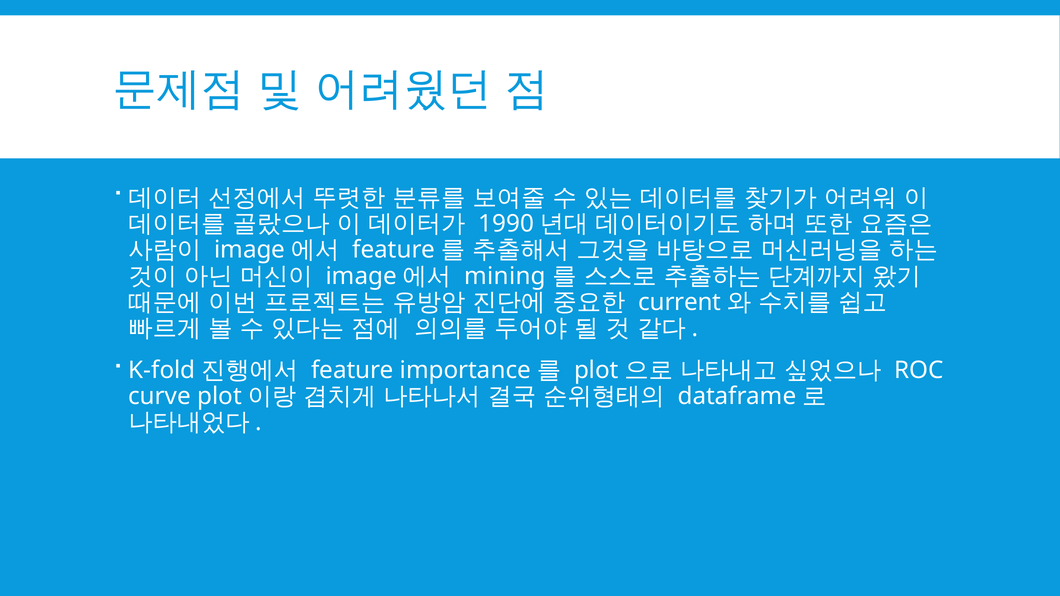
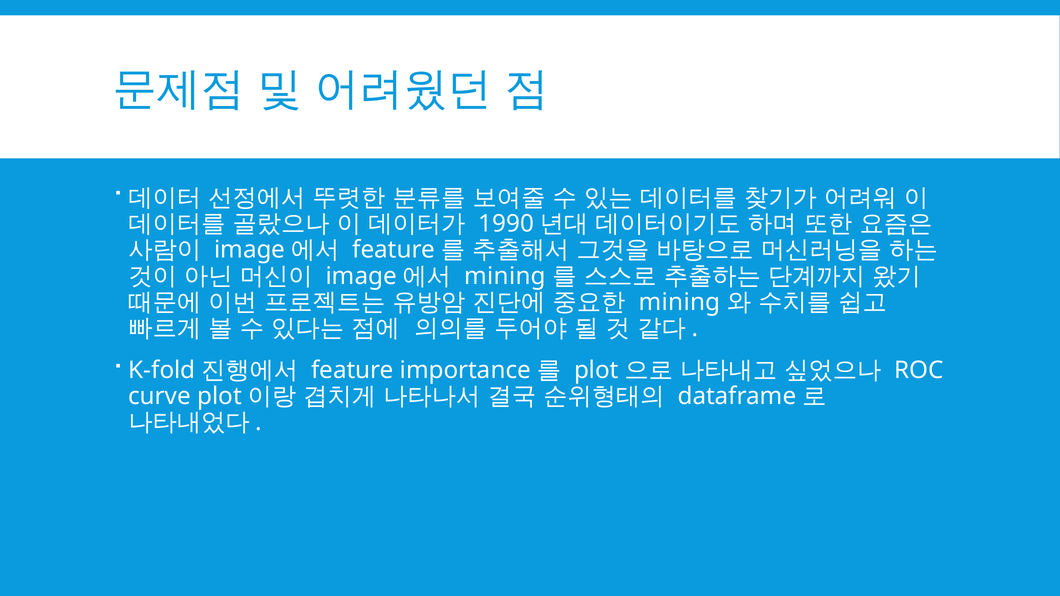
current: current -> mining (680, 302)
